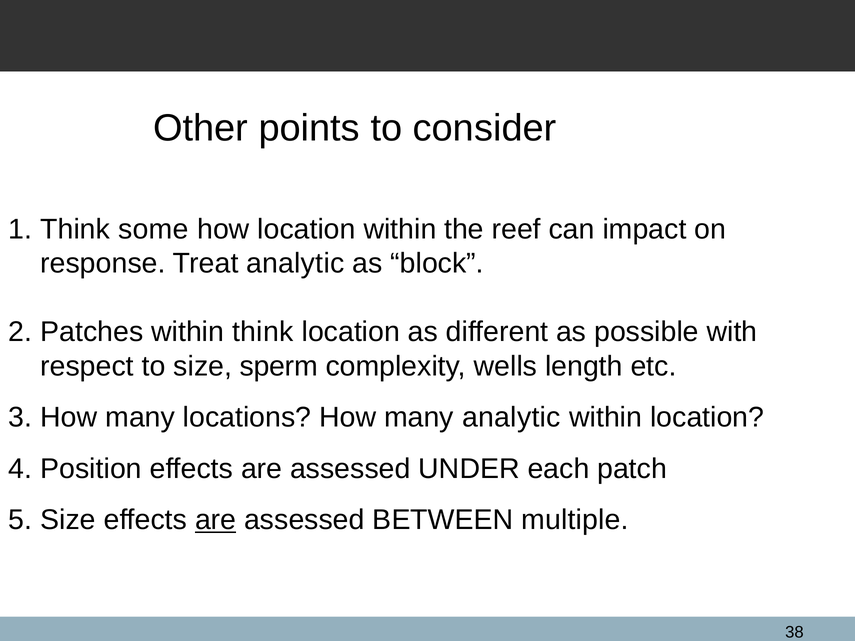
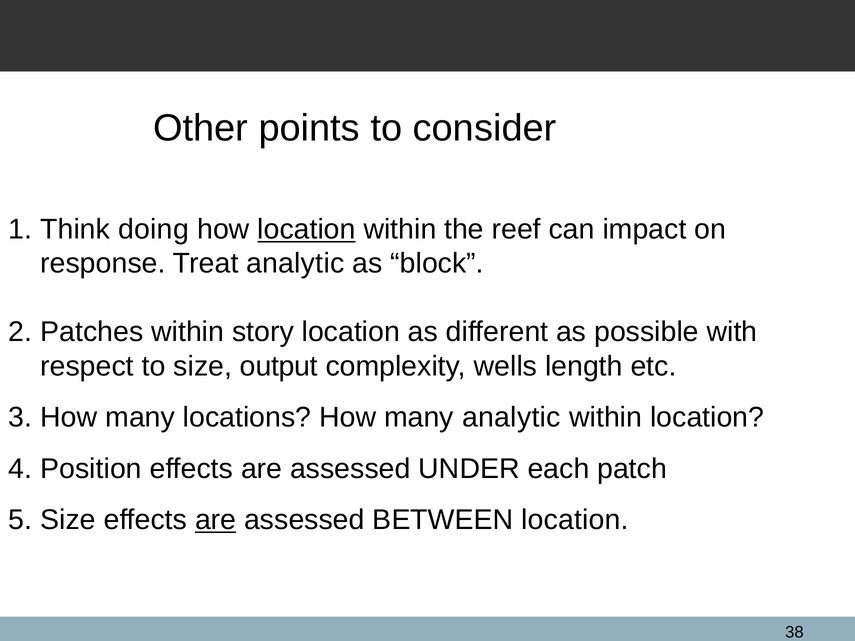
some: some -> doing (153, 229)
location underline: none -> present (306, 229)
within think: think -> story (263, 332)
sperm: sperm -> output (279, 366)
BETWEEN multiple: multiple -> location (575, 520)
